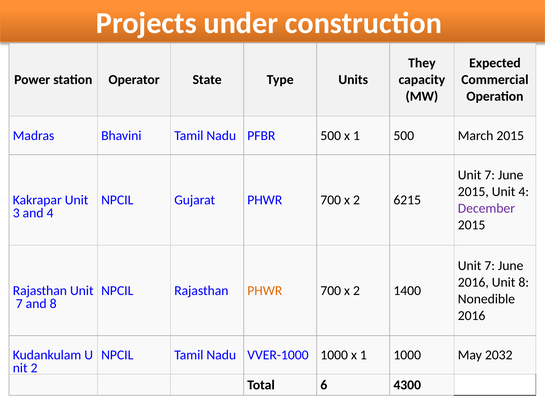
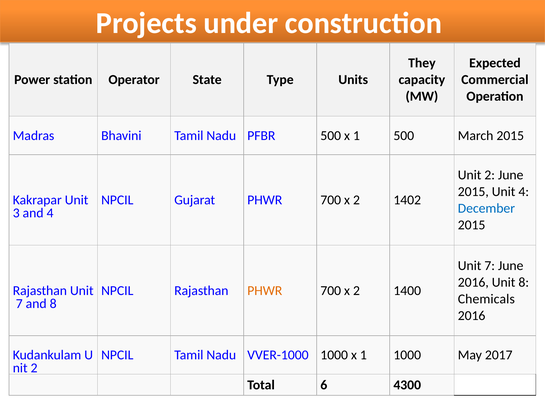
7: 7 -> 2 (490, 175)
6215: 6215 -> 1402 (407, 200)
December colour: purple -> blue (486, 208)
Nonedible: Nonedible -> Chemicals (486, 299)
2032: 2032 -> 2017 (499, 355)
